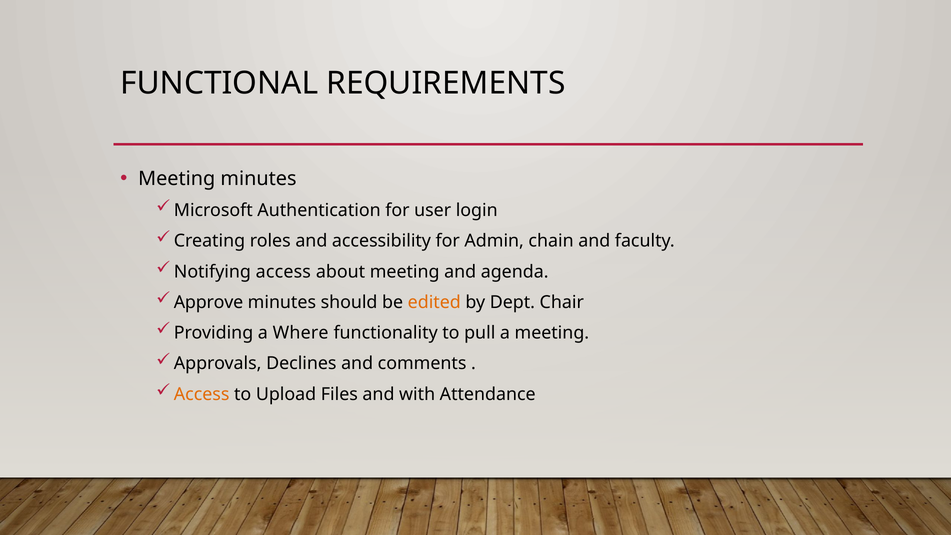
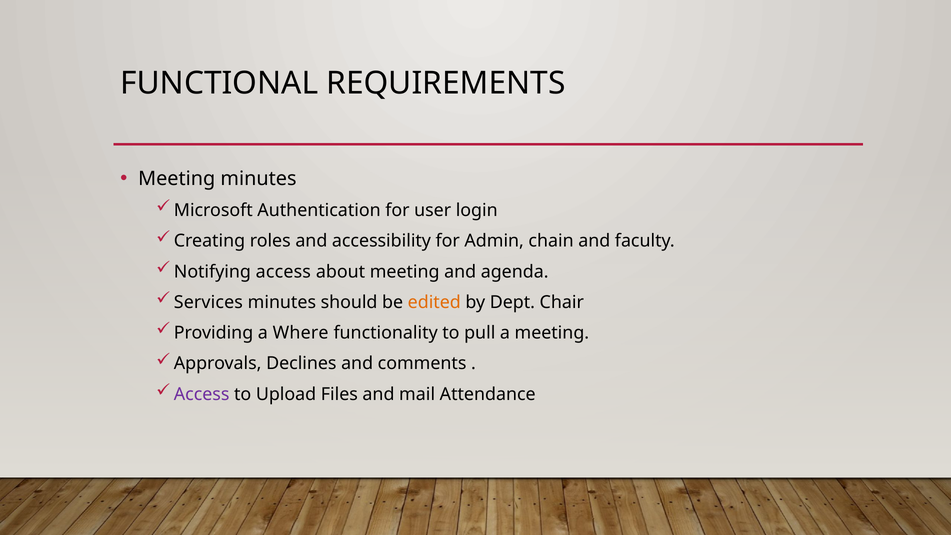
Approve: Approve -> Services (208, 302)
Access colour: orange -> purple (202, 394)
with: with -> mail (417, 394)
